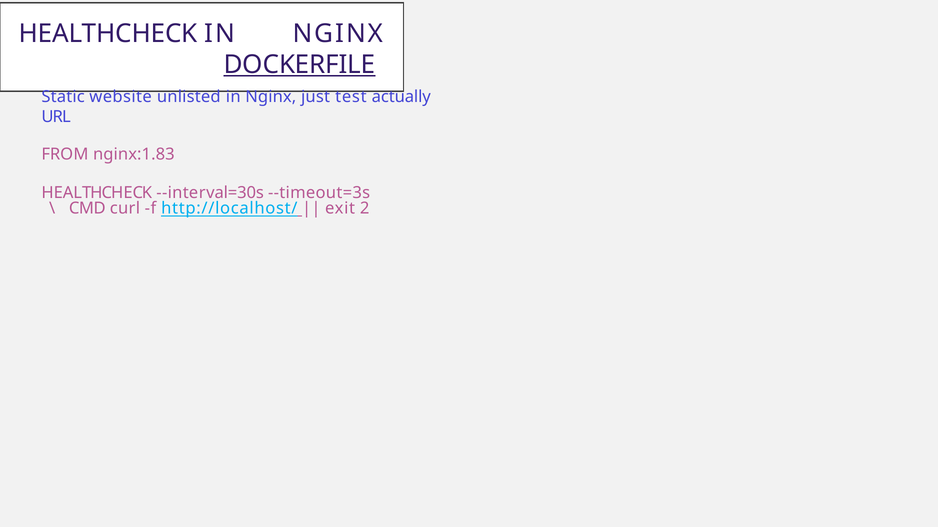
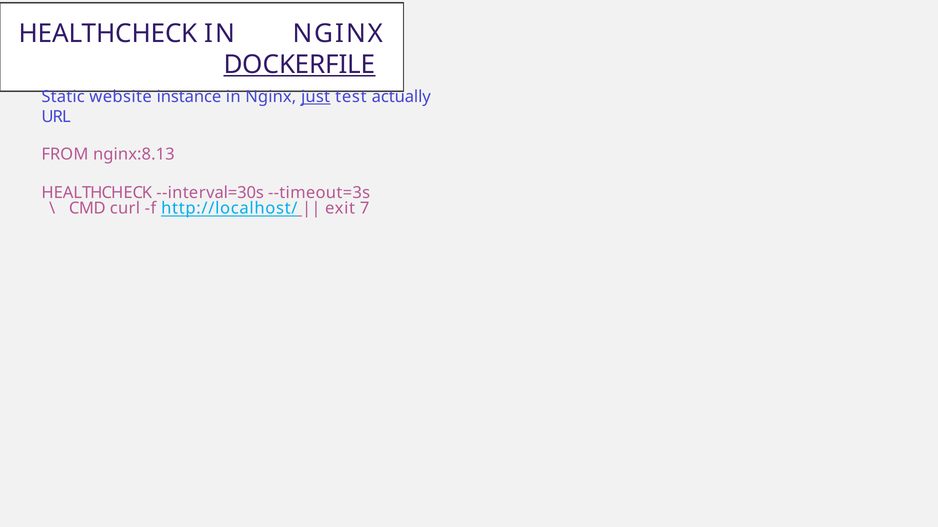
unlisted: unlisted -> instance (189, 97)
just underline: none -> present (316, 97)
nginx:1.83: nginx:1.83 -> nginx:8.13 (134, 155)
2: 2 -> 7 (365, 209)
